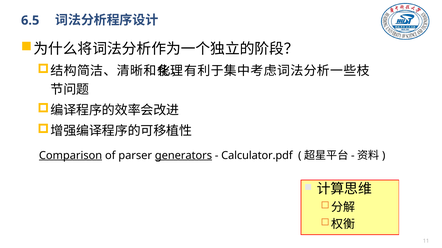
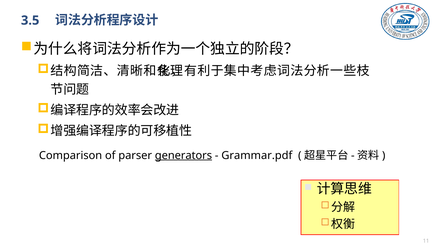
6.5: 6.5 -> 3.5 (30, 20)
Comparison underline: present -> none (71, 156)
Calculator.pdf: Calculator.pdf -> Grammar.pdf (257, 156)
